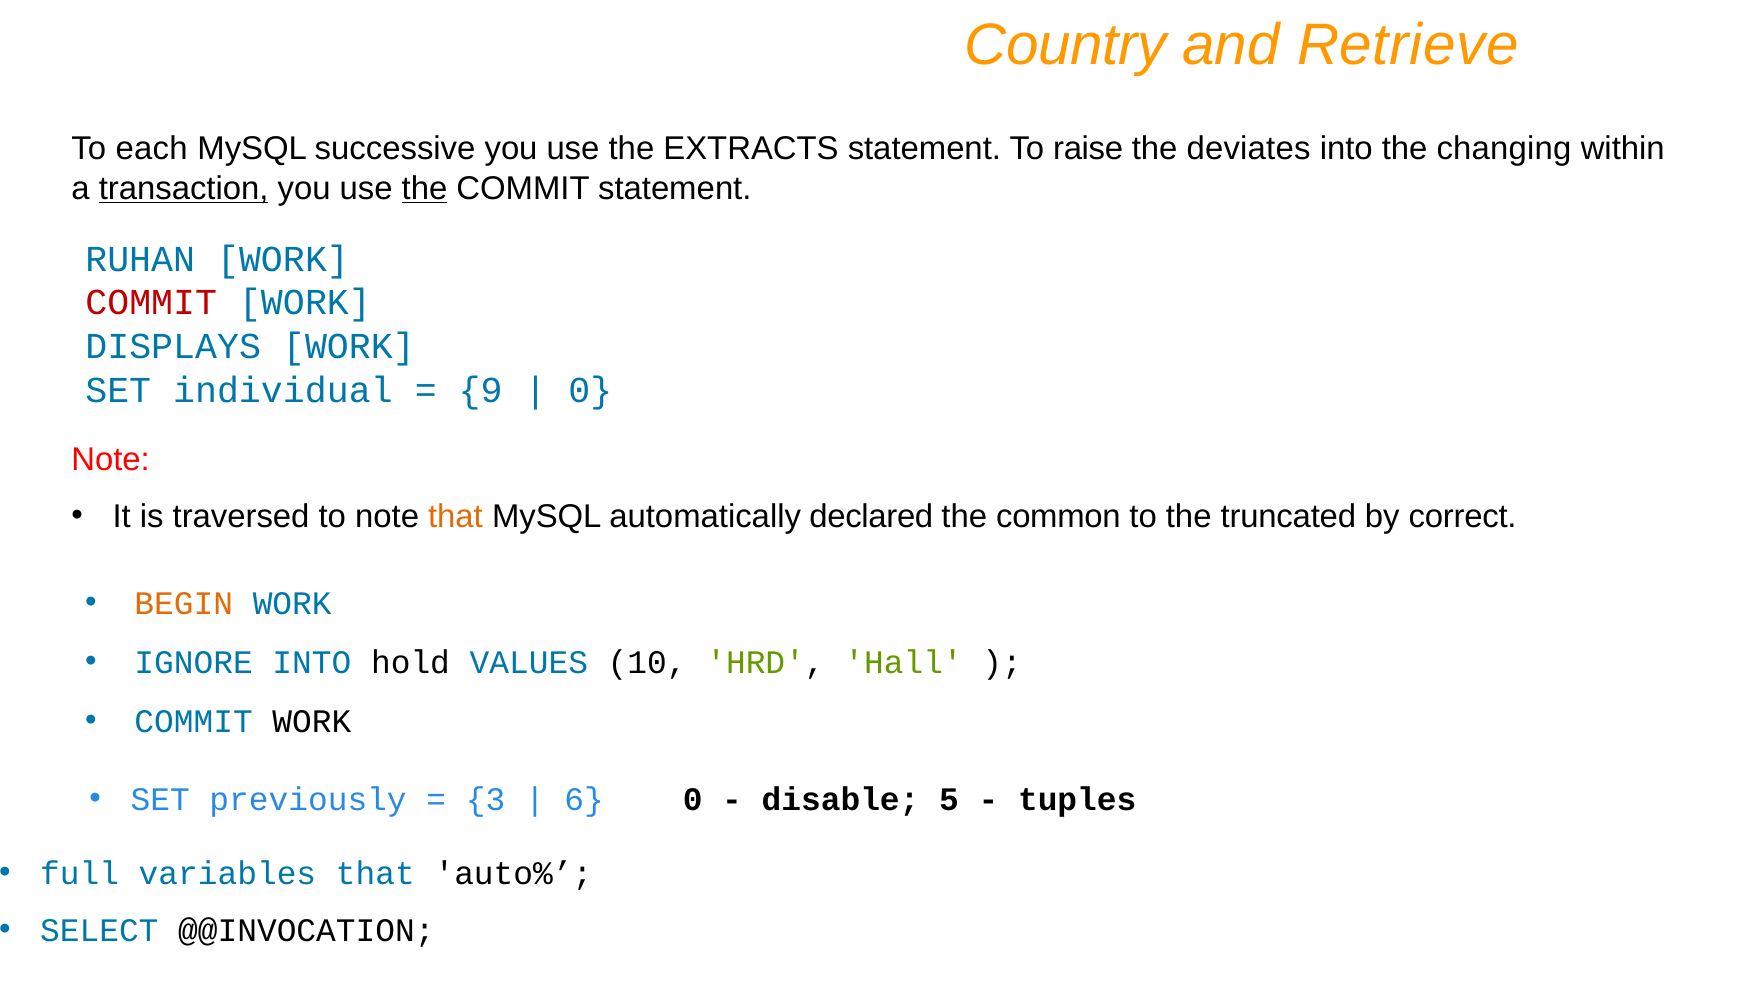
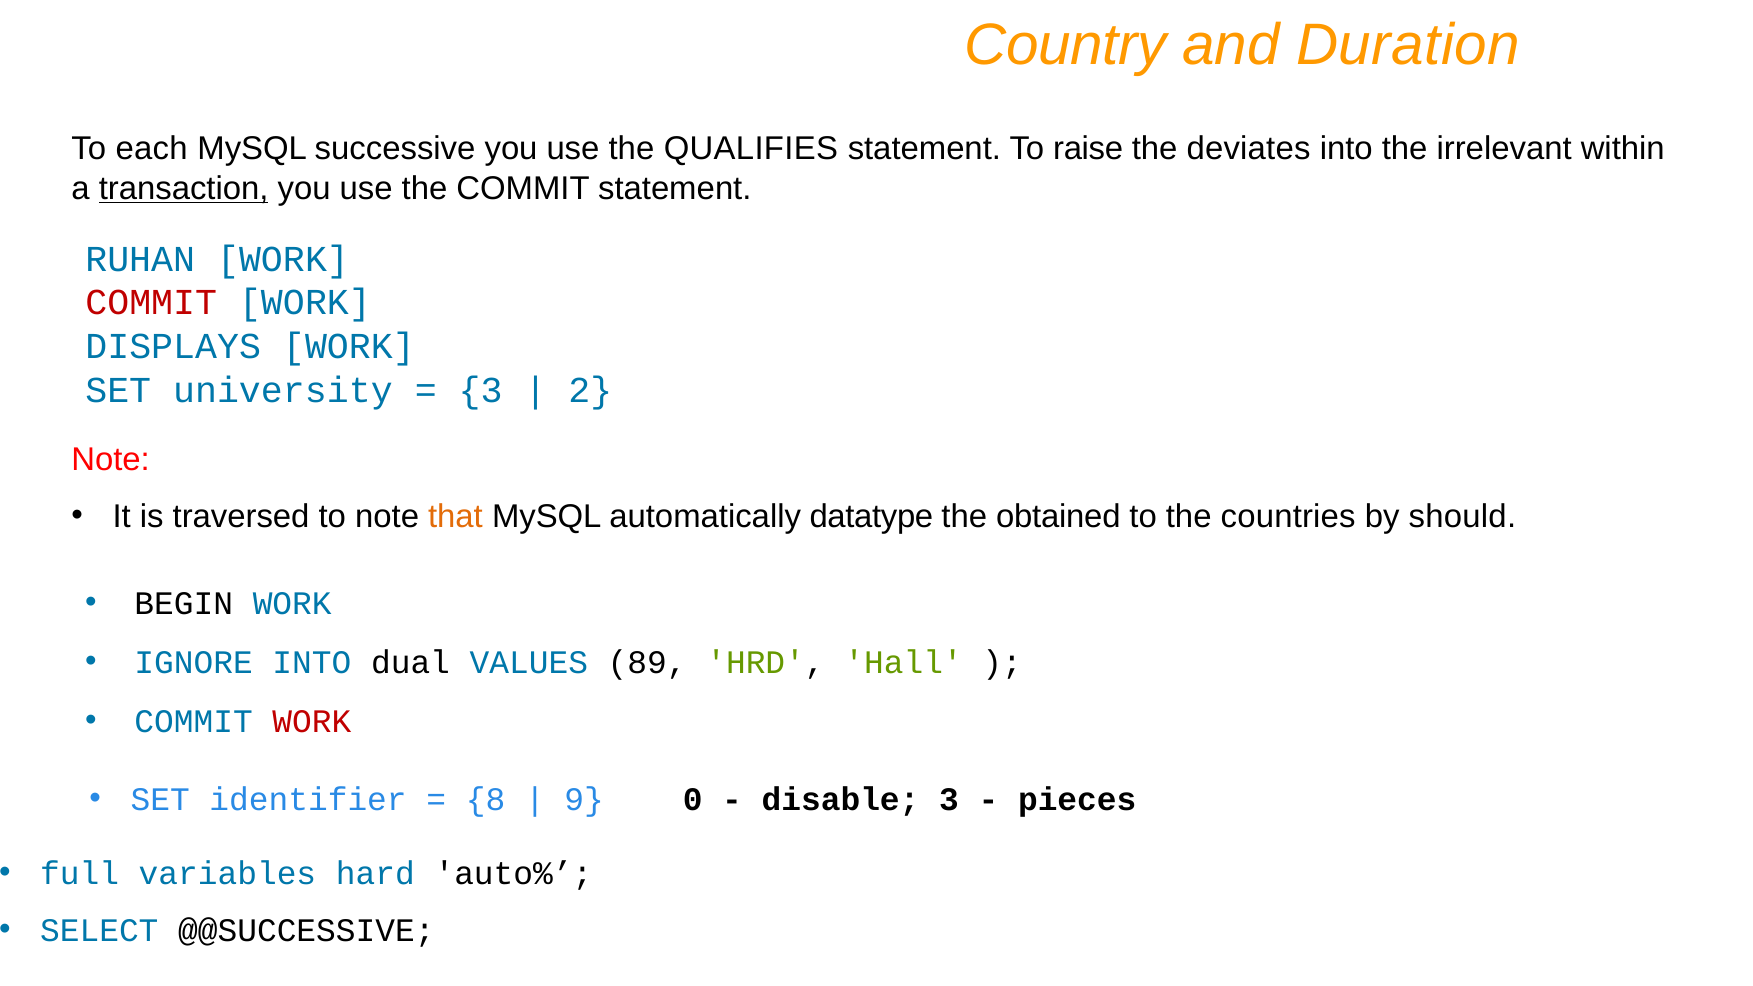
Retrieve: Retrieve -> Duration (1408, 46)
EXTRACTS: EXTRACTS -> QUALIFIES (751, 149)
changing: changing -> irrelevant (1504, 149)
the underline: present -> none (425, 188)
individual: individual -> university (283, 390)
9: 9 -> 3 (481, 390)
0: 0 -> 2 (590, 390)
declared: declared -> datatype (871, 516)
common: common -> obtained (1058, 516)
truncated: truncated -> countries (1288, 516)
correct: correct -> should (1462, 516)
BEGIN colour: orange -> black (184, 603)
hold: hold -> dual (411, 663)
10: 10 -> 89 (647, 663)
WORK colour: black -> red (312, 722)
previously: previously -> identifier (308, 800)
3: 3 -> 8 (486, 800)
6: 6 -> 9 (584, 800)
disable 5: 5 -> 3 (949, 800)
tuples: tuples -> pieces (1077, 800)
variables that: that -> hard (375, 873)
@@INVOCATION: @@INVOCATION -> @@SUCCESSIVE (306, 930)
